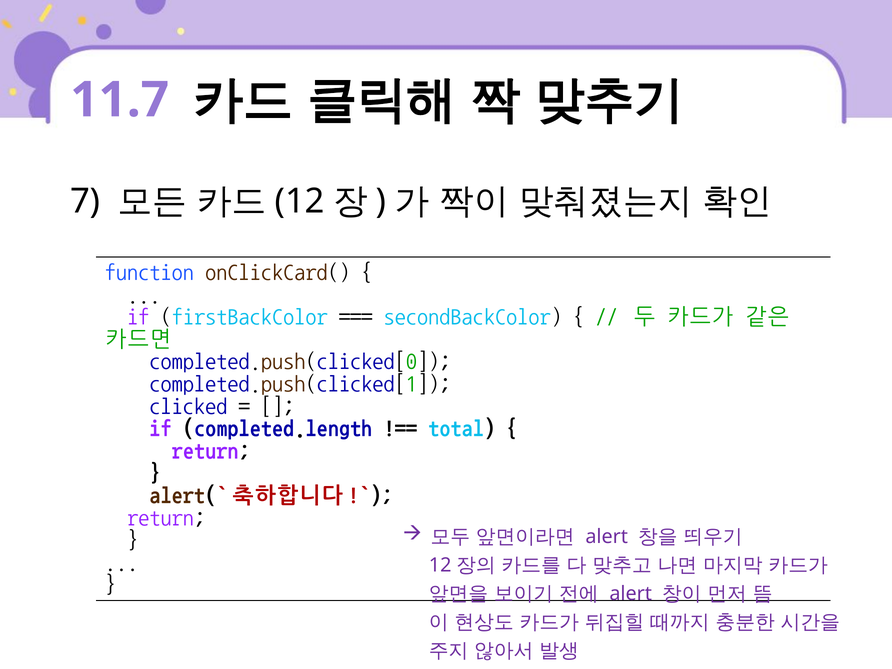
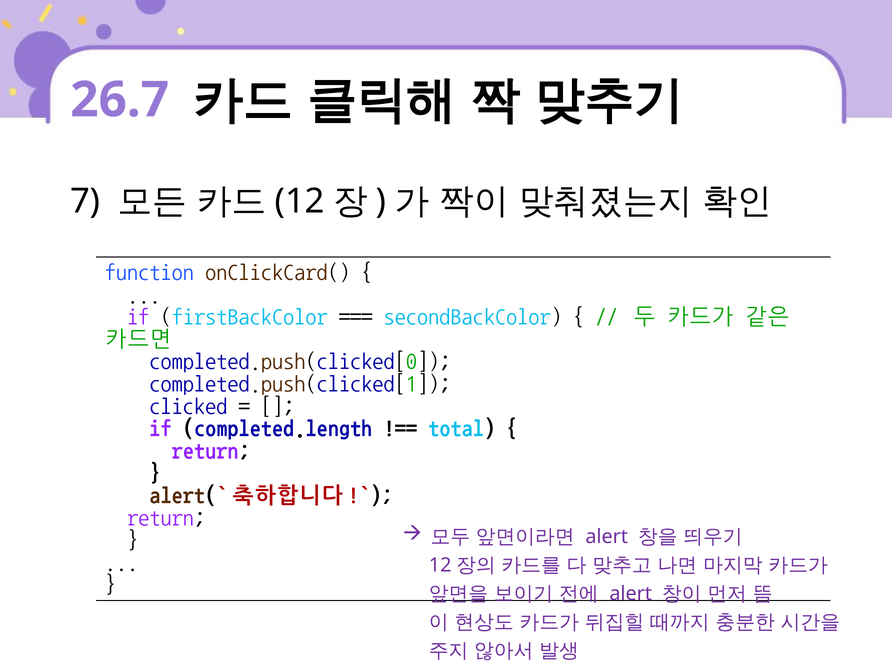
11.7: 11.7 -> 26.7 (120, 100)
